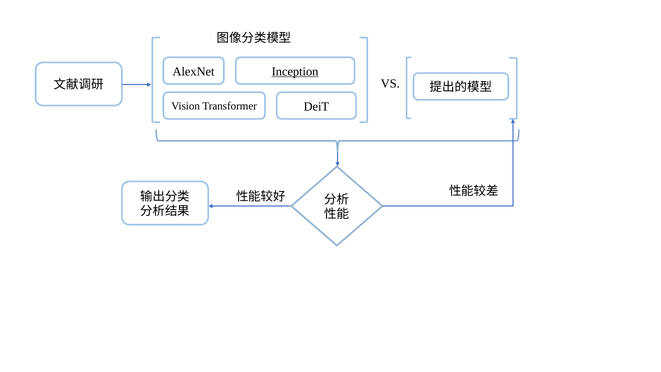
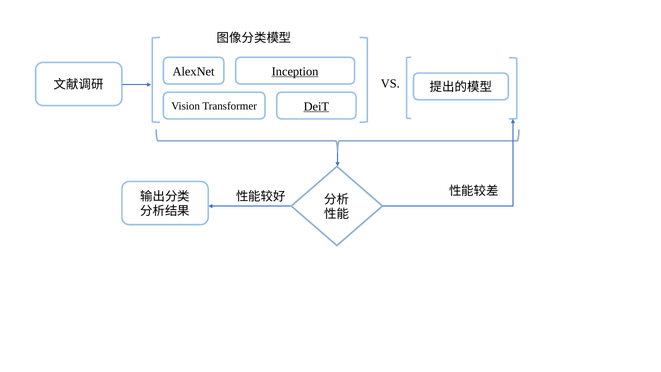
DeiT underline: none -> present (316, 106)
